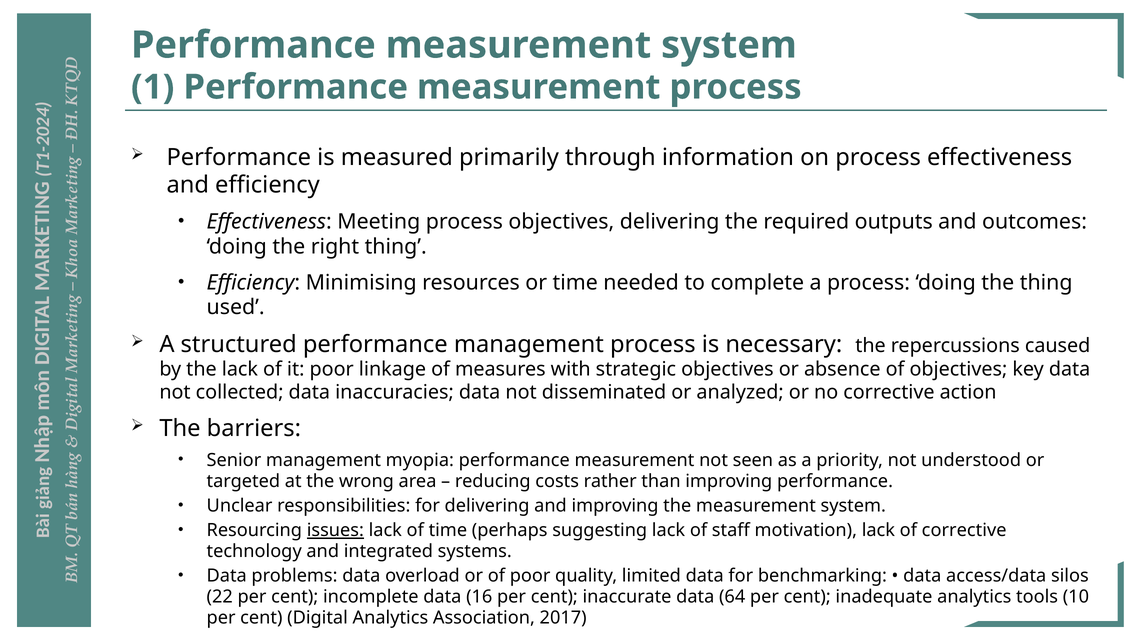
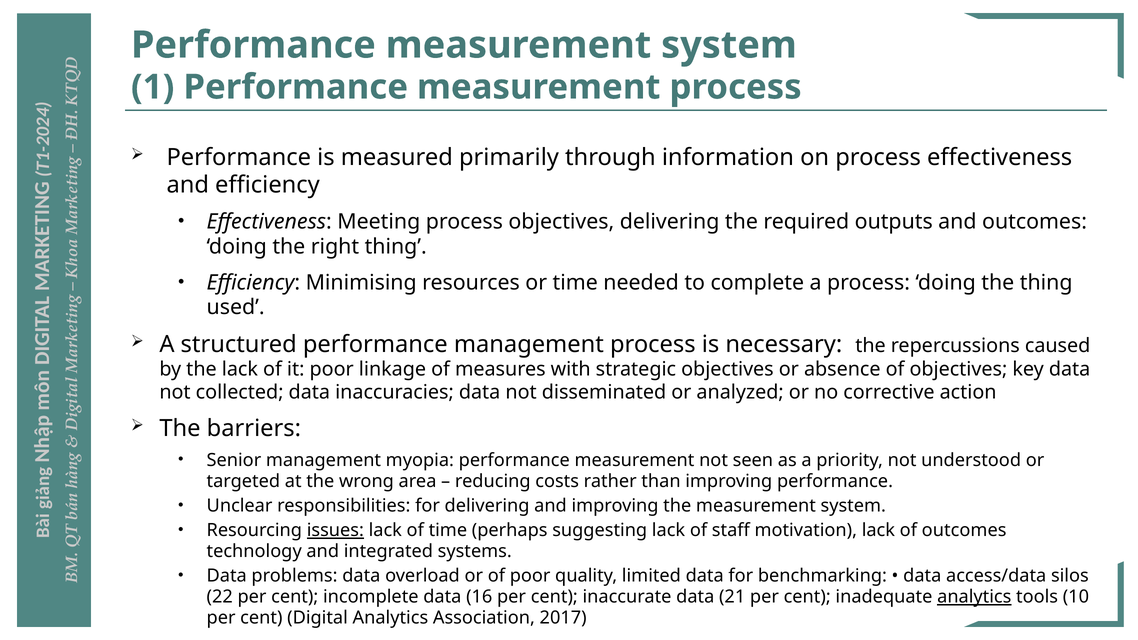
of corrective: corrective -> outcomes (964, 530)
64: 64 -> 21 (732, 597)
analytics underline: none -> present (974, 597)
